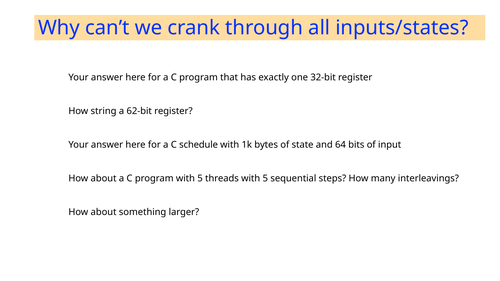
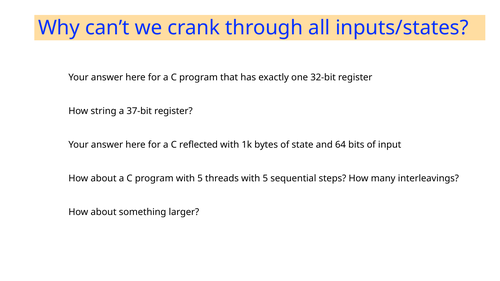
62-bit: 62-bit -> 37-bit (139, 111)
schedule: schedule -> reflected (199, 145)
